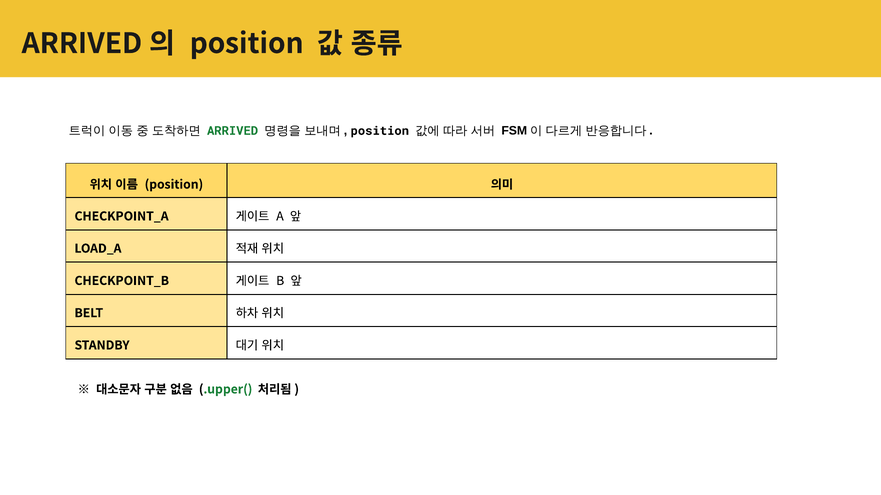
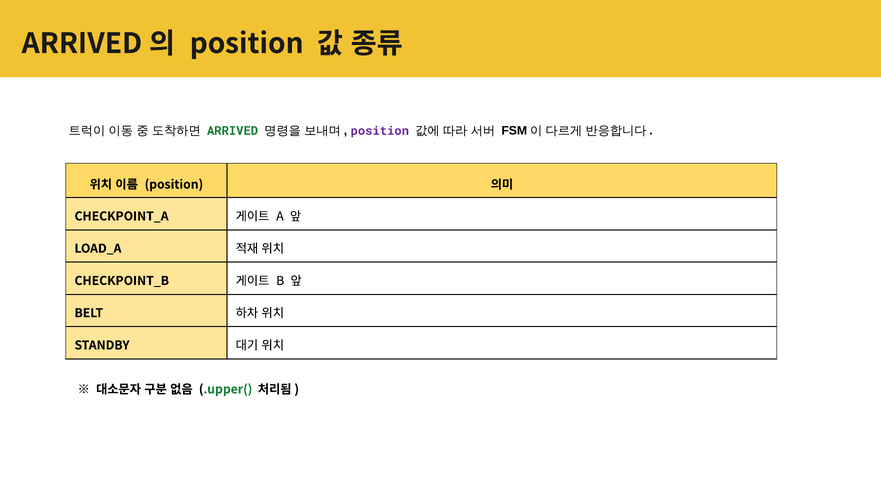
position colour: black -> purple (380, 131)
